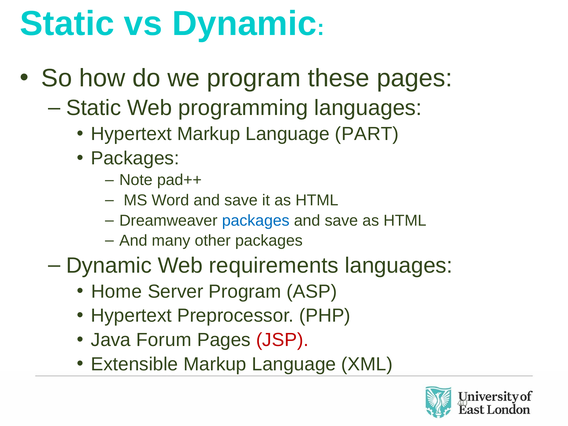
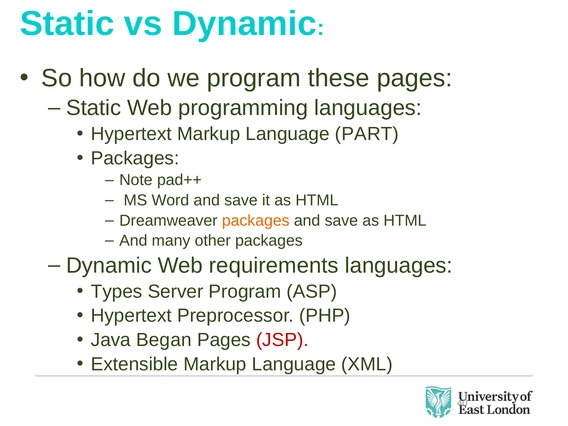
packages colour: blue -> orange (256, 220)
Home: Home -> Types (117, 291)
Forum: Forum -> Began (164, 340)
